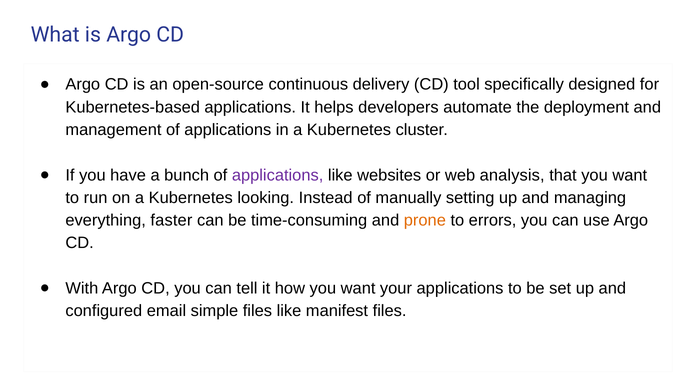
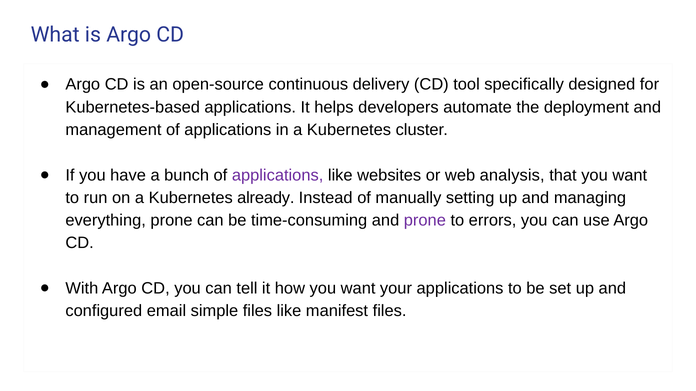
looking: looking -> already (266, 198)
everything faster: faster -> prone (172, 221)
prone colour: orange -> purple (425, 221)
